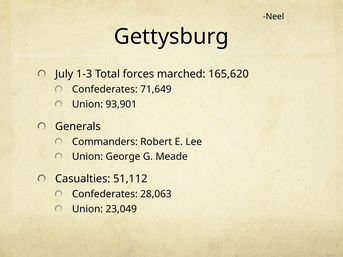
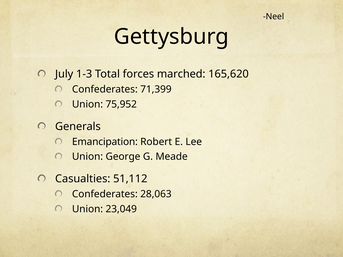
71,649: 71,649 -> 71,399 (156, 90)
93,901: 93,901 -> 75,952 (121, 104)
Commanders: Commanders -> Emancipation (105, 142)
